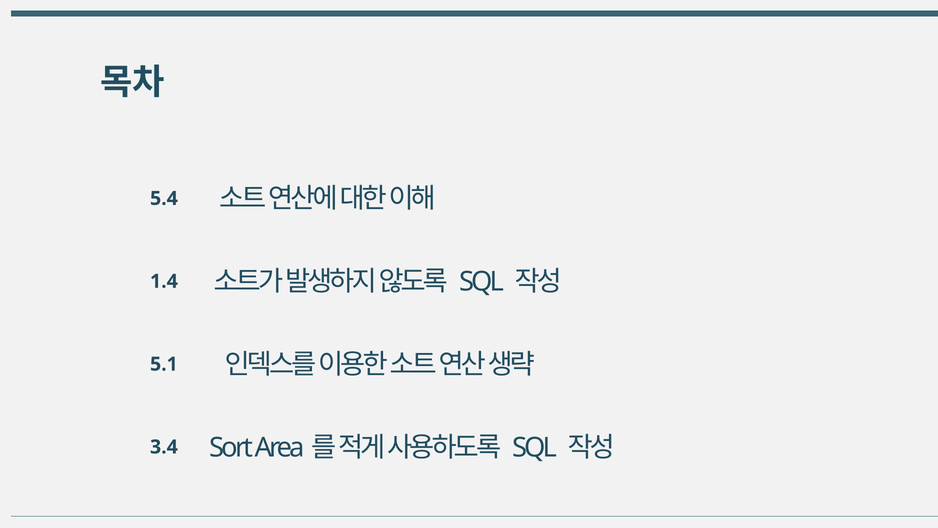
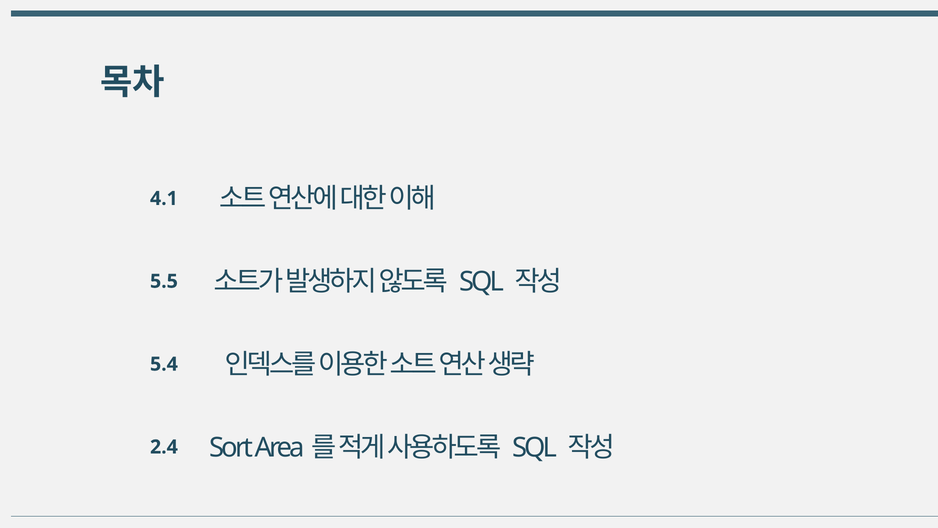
5.4: 5.4 -> 4.1 (164, 198)
1.4: 1.4 -> 5.5 (164, 281)
5.1: 5.1 -> 5.4 (164, 364)
3.4: 3.4 -> 2.4 (164, 447)
